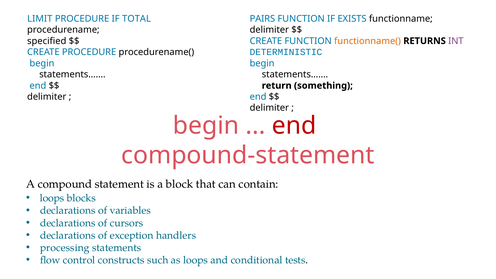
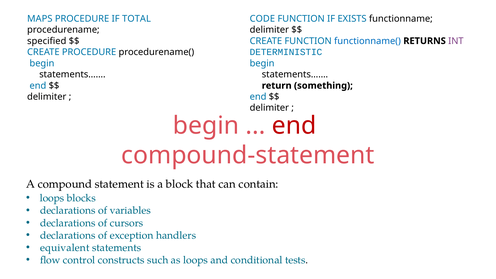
LIMIT: LIMIT -> MAPS (40, 19)
PAIRS: PAIRS -> CODE (262, 19)
functionname( colour: orange -> blue (368, 41)
processing: processing -> equivalent (65, 248)
